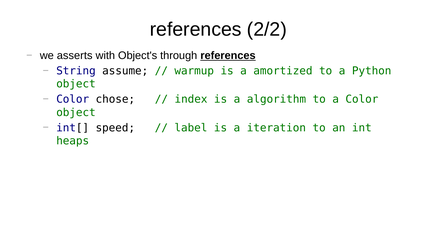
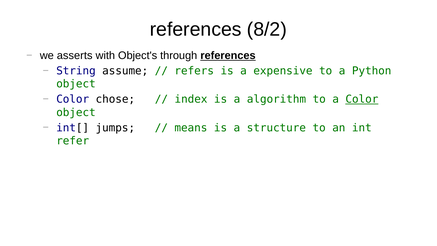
2/2: 2/2 -> 8/2 (267, 29)
warmup: warmup -> refers (194, 71)
amortized: amortized -> expensive (283, 71)
Color underline: none -> present (362, 99)
speed: speed -> jumps (115, 128)
label: label -> means (191, 128)
iteration: iteration -> structure (276, 128)
heaps: heaps -> refer (73, 141)
